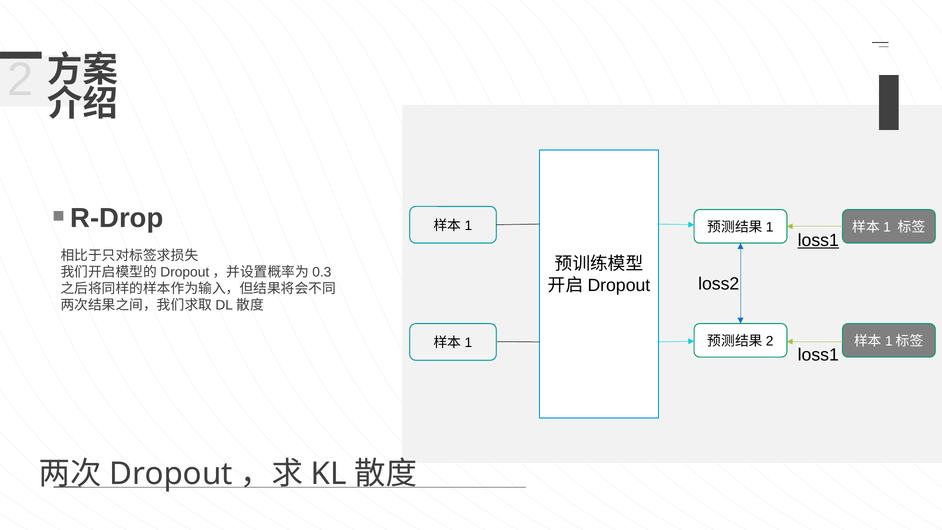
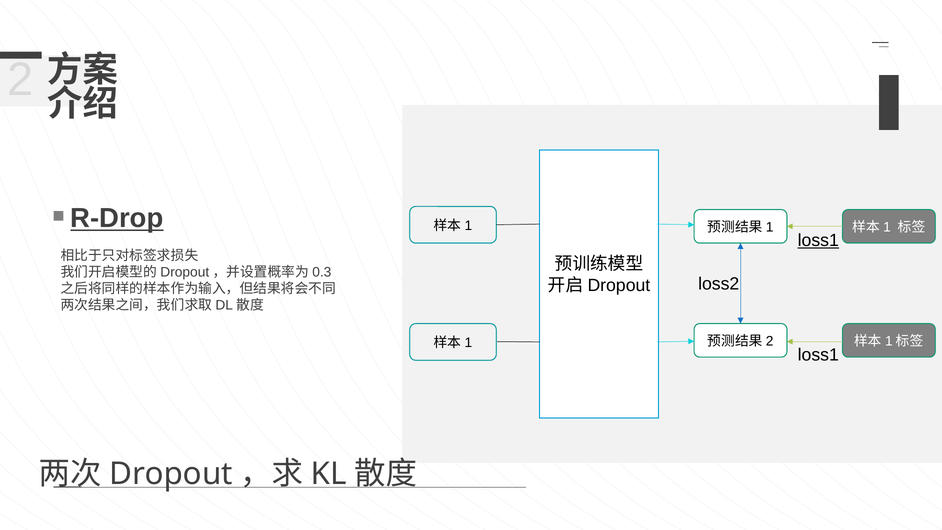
R-Drop underline: none -> present (117, 218)
